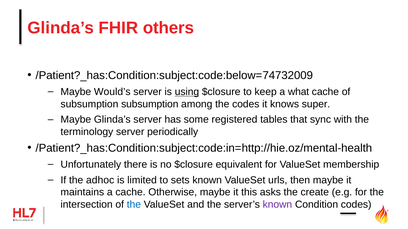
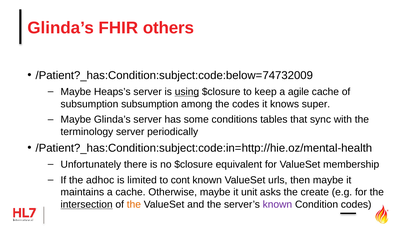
Would’s: Would’s -> Heaps’s (112, 92)
what: what -> agile (299, 92)
registered: registered -> conditions (235, 120)
sets: sets -> cont (180, 180)
this: this -> unit (249, 193)
intersection underline: none -> present (87, 205)
the colour: blue -> orange (134, 205)
